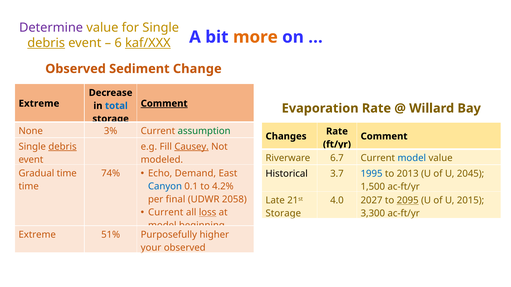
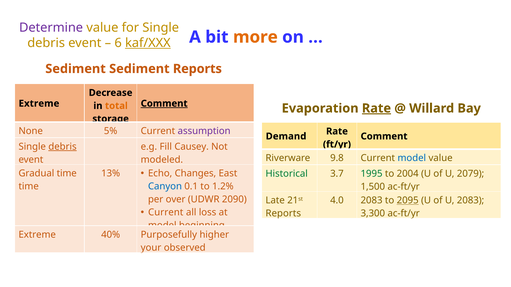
debris underline: present -> none (46, 43)
Observed: Observed -> Sediment (76, 69)
Sediment Change: Change -> Reports (197, 69)
total colour: blue -> orange (116, 106)
Rate underline: none -> present (376, 108)
3%: 3% -> 5% (111, 131)
assumption colour: green -> purple (204, 131)
Changes: Changes -> Demand (286, 136)
Causey underline: present -> none (192, 147)
6.7: 6.7 -> 9.8 (337, 158)
74%: 74% -> 13% (111, 174)
Demand: Demand -> Changes (195, 174)
Historical colour: black -> green (287, 174)
1995 colour: blue -> green (372, 174)
2013: 2013 -> 2004 (408, 174)
2045: 2045 -> 2079 (471, 174)
4.2%: 4.2% -> 1.2% (223, 187)
final: final -> over (176, 200)
2058: 2058 -> 2090 (234, 200)
4.0 2027: 2027 -> 2083 (372, 201)
U 2015: 2015 -> 2083 (471, 201)
loss underline: present -> none (208, 213)
Storage: Storage -> Reports (283, 214)
51%: 51% -> 40% (111, 235)
